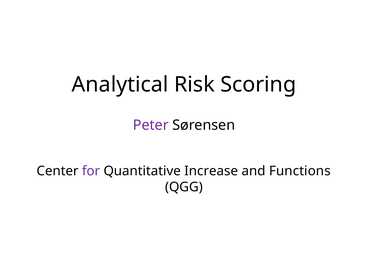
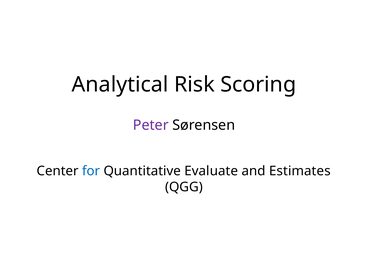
for colour: purple -> blue (91, 171)
Increase: Increase -> Evaluate (211, 171)
Functions: Functions -> Estimates (300, 171)
